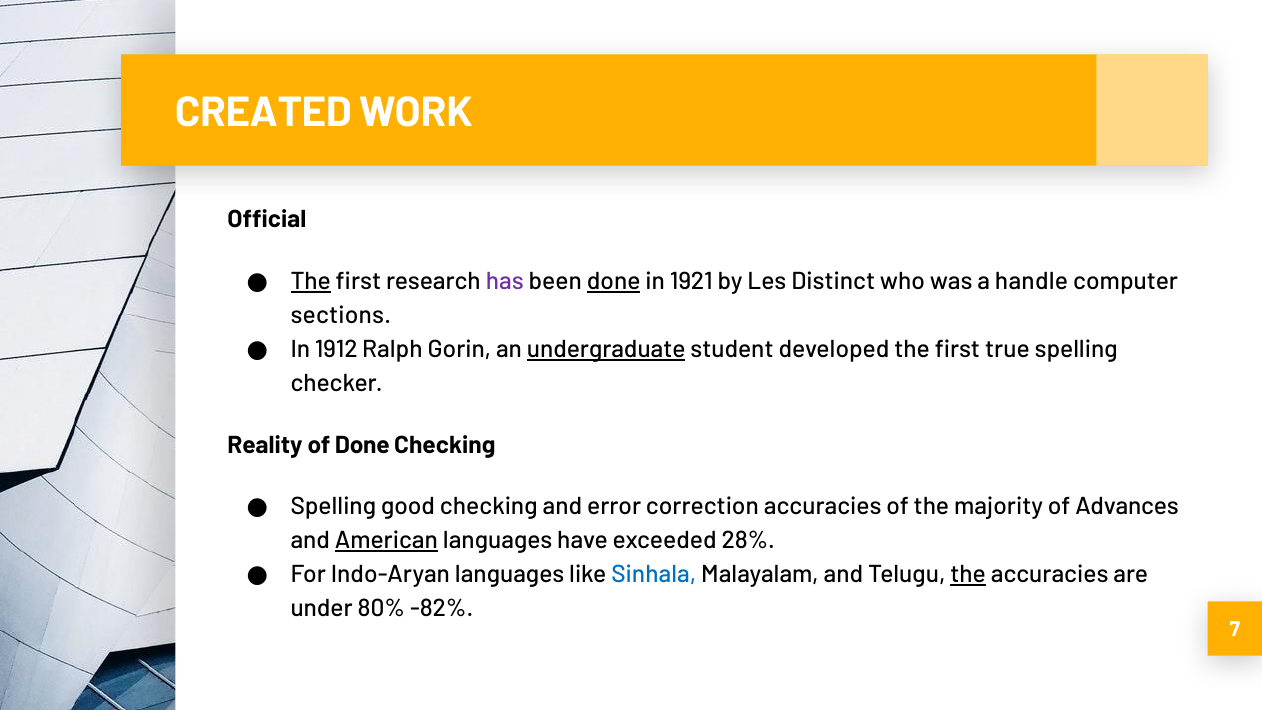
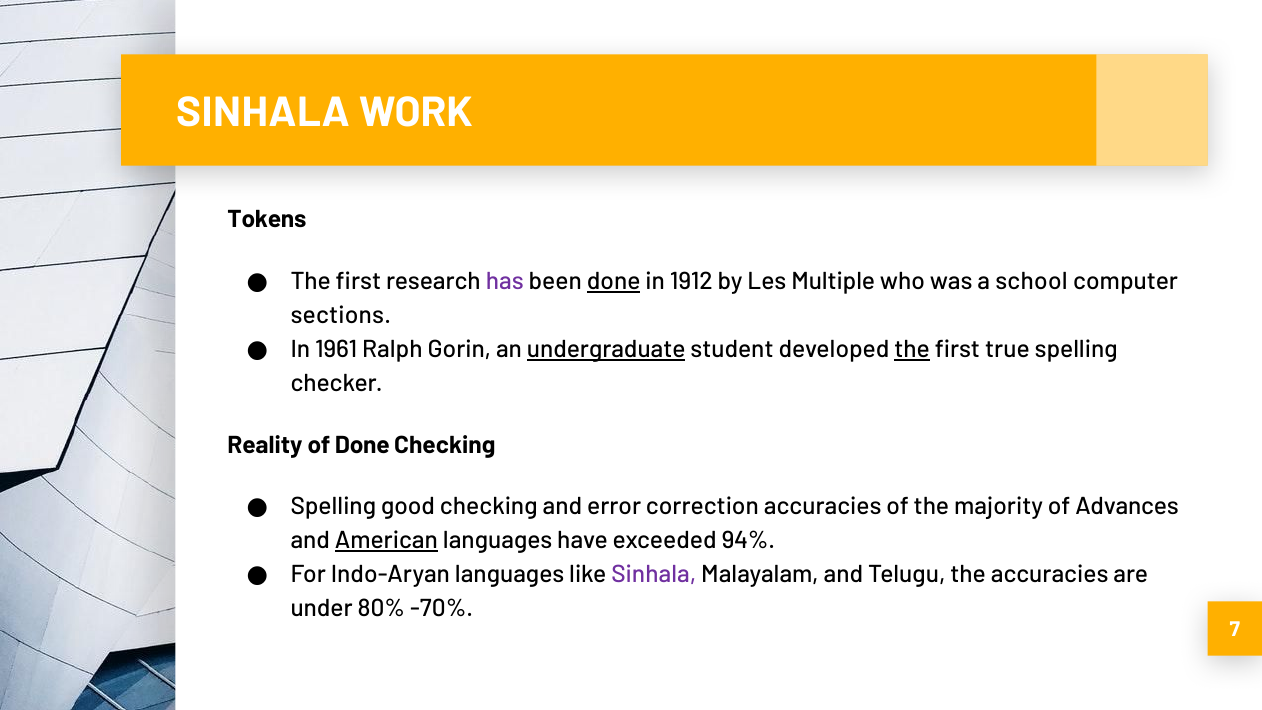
CREATED: CREATED -> SINHALA (263, 113)
Official: Official -> Tokens (267, 220)
The underline: present -> none (311, 282)
1921: 1921 -> 1912 (691, 282)
Distinct: Distinct -> Multiple (833, 282)
handle: handle -> school (1031, 282)
1912: 1912 -> 1961 (336, 349)
the underline: none -> present (912, 349)
28%: 28% -> 94% (748, 541)
Sinhala colour: blue -> purple (654, 574)
the underline: present -> none (968, 574)
-82%: -82% -> -70% (442, 608)
